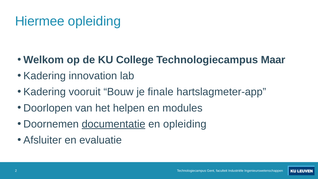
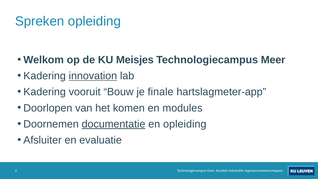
Hiermee: Hiermee -> Spreken (40, 21)
College: College -> Meisjes (135, 60)
Maar: Maar -> Meer (273, 60)
innovation underline: none -> present (93, 76)
helpen: helpen -> komen (129, 108)
